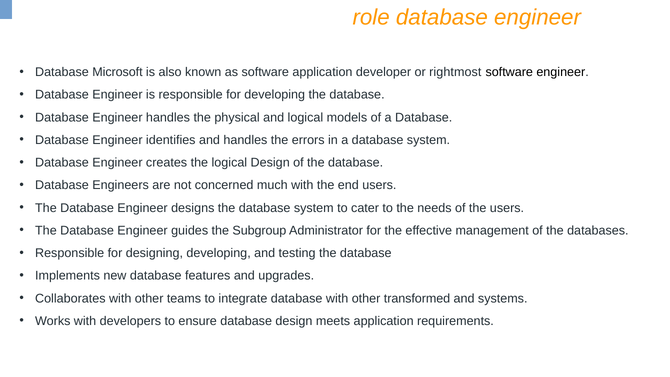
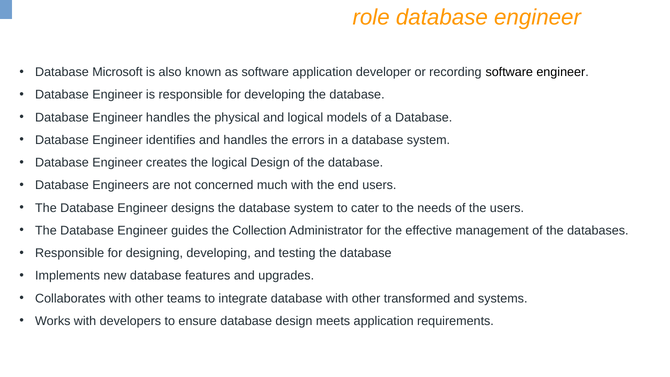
rightmost: rightmost -> recording (455, 72)
Subgroup: Subgroup -> Collection (259, 230)
